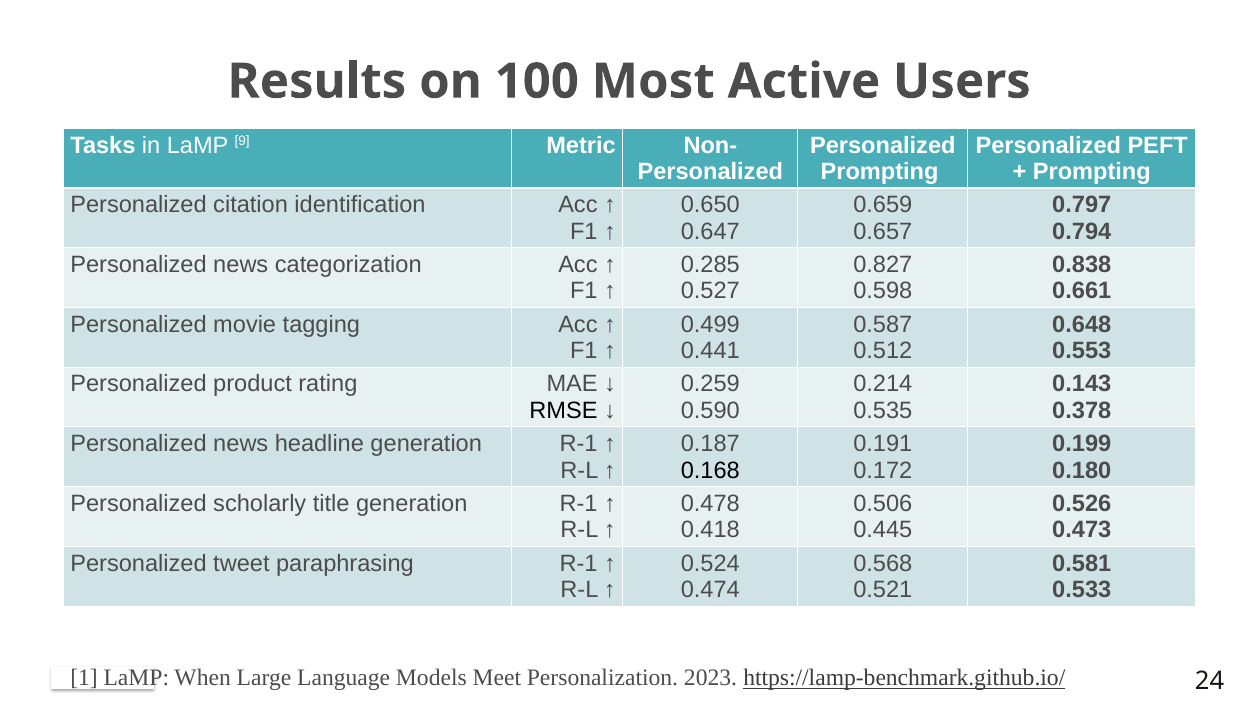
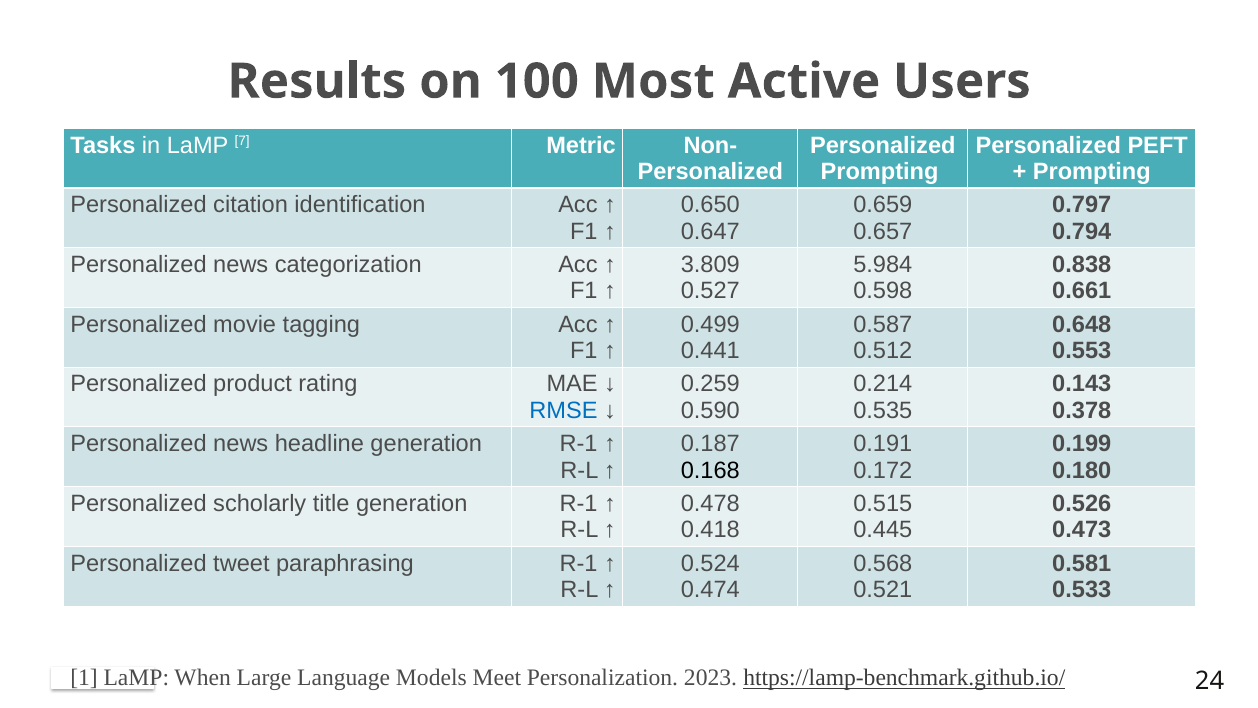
9: 9 -> 7 (242, 141)
0.285: 0.285 -> 3.809 (710, 265)
0.827: 0.827 -> 5.984 (883, 265)
RMSE colour: black -> blue (563, 410)
0.506: 0.506 -> 0.515 (883, 503)
